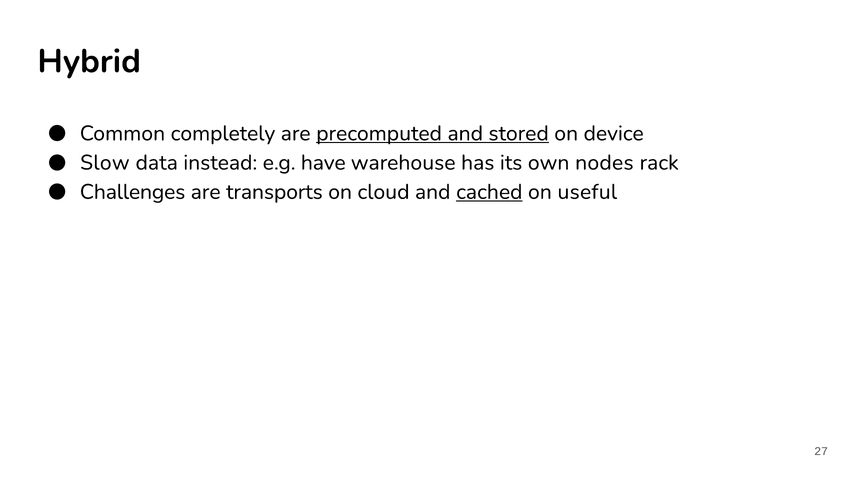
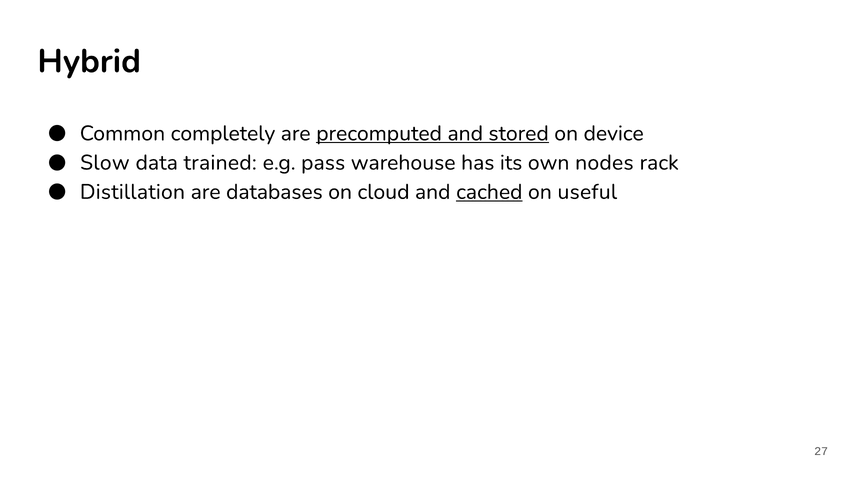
instead: instead -> trained (220, 163)
have: have -> pass (323, 163)
Challenges: Challenges -> Distillation (132, 192)
transports: transports -> databases (274, 192)
